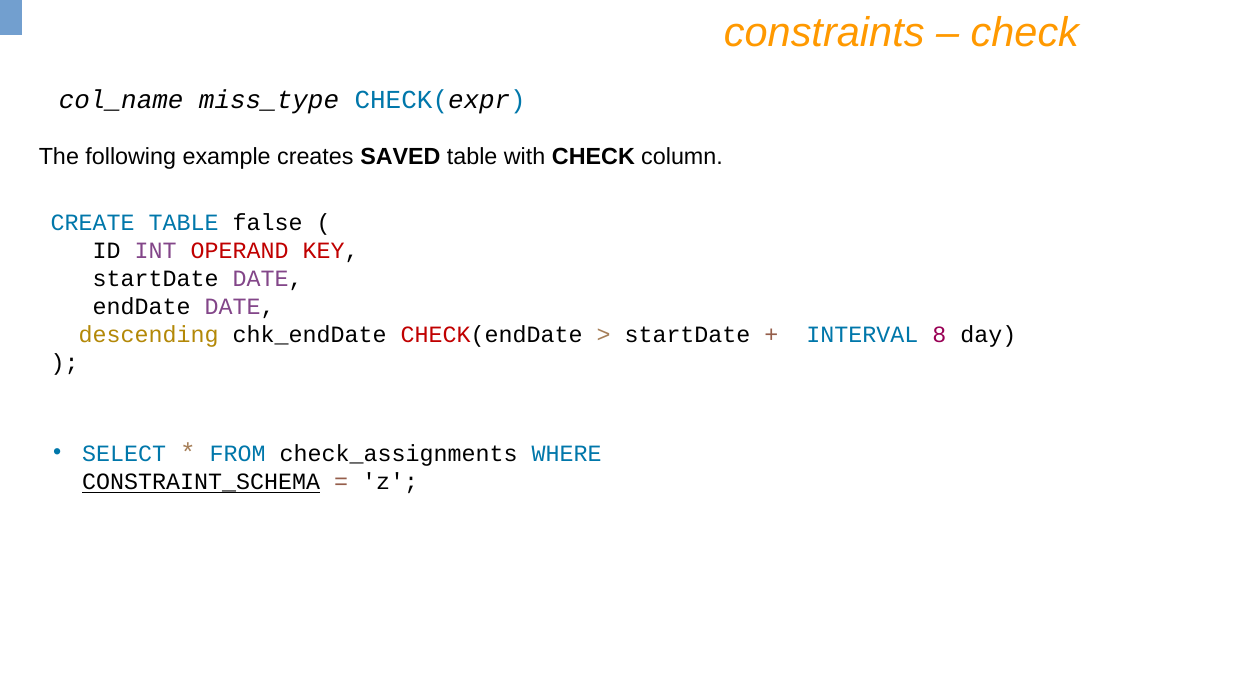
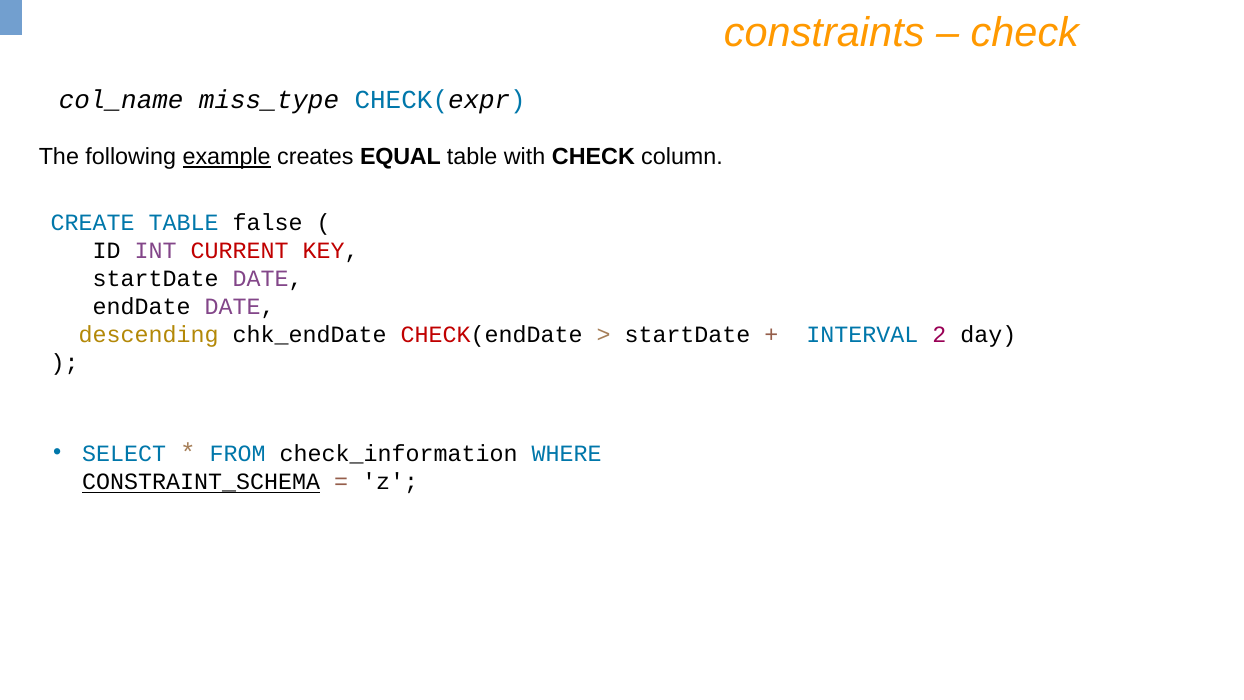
example underline: none -> present (227, 157)
SAVED: SAVED -> EQUAL (400, 157)
OPERAND: OPERAND -> CURRENT (240, 250)
8: 8 -> 2 (939, 334)
check_assignments: check_assignments -> check_information (399, 454)
